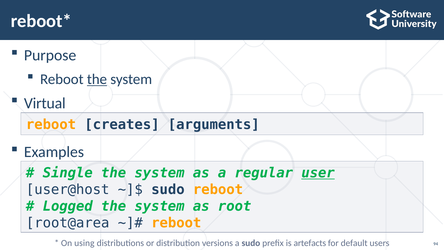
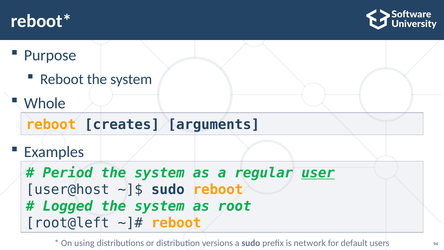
the underline: present -> none (97, 79)
Virtual: Virtual -> Whole (45, 103)
Single: Single -> Period (68, 173)
root@area: root@area -> root@left (68, 223)
artefacts: artefacts -> network (310, 243)
